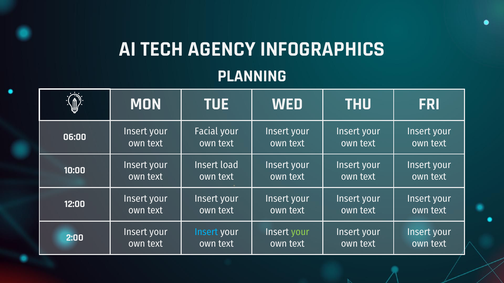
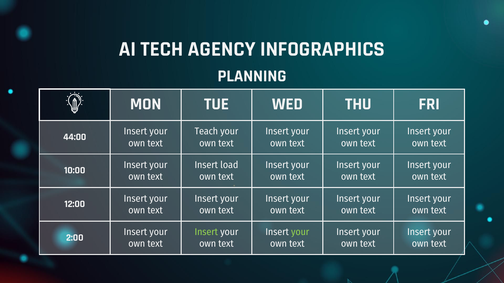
Facial: Facial -> Teach (206, 132)
06:00: 06:00 -> 44:00 (75, 137)
Insert colour: light blue -> light green (206, 232)
